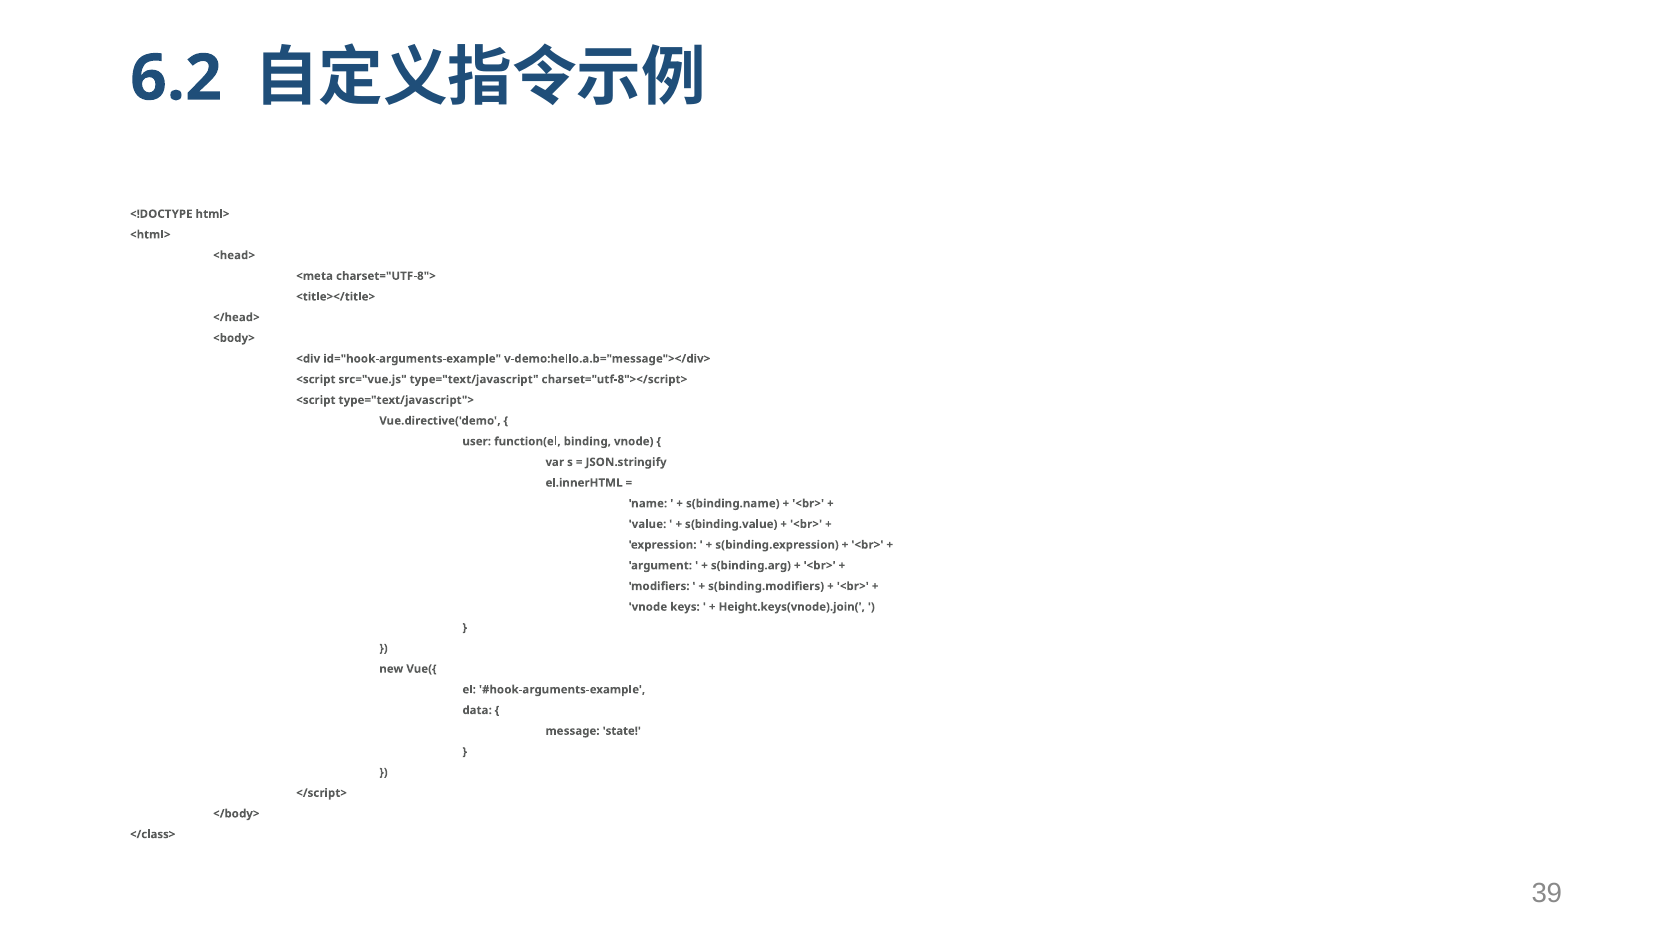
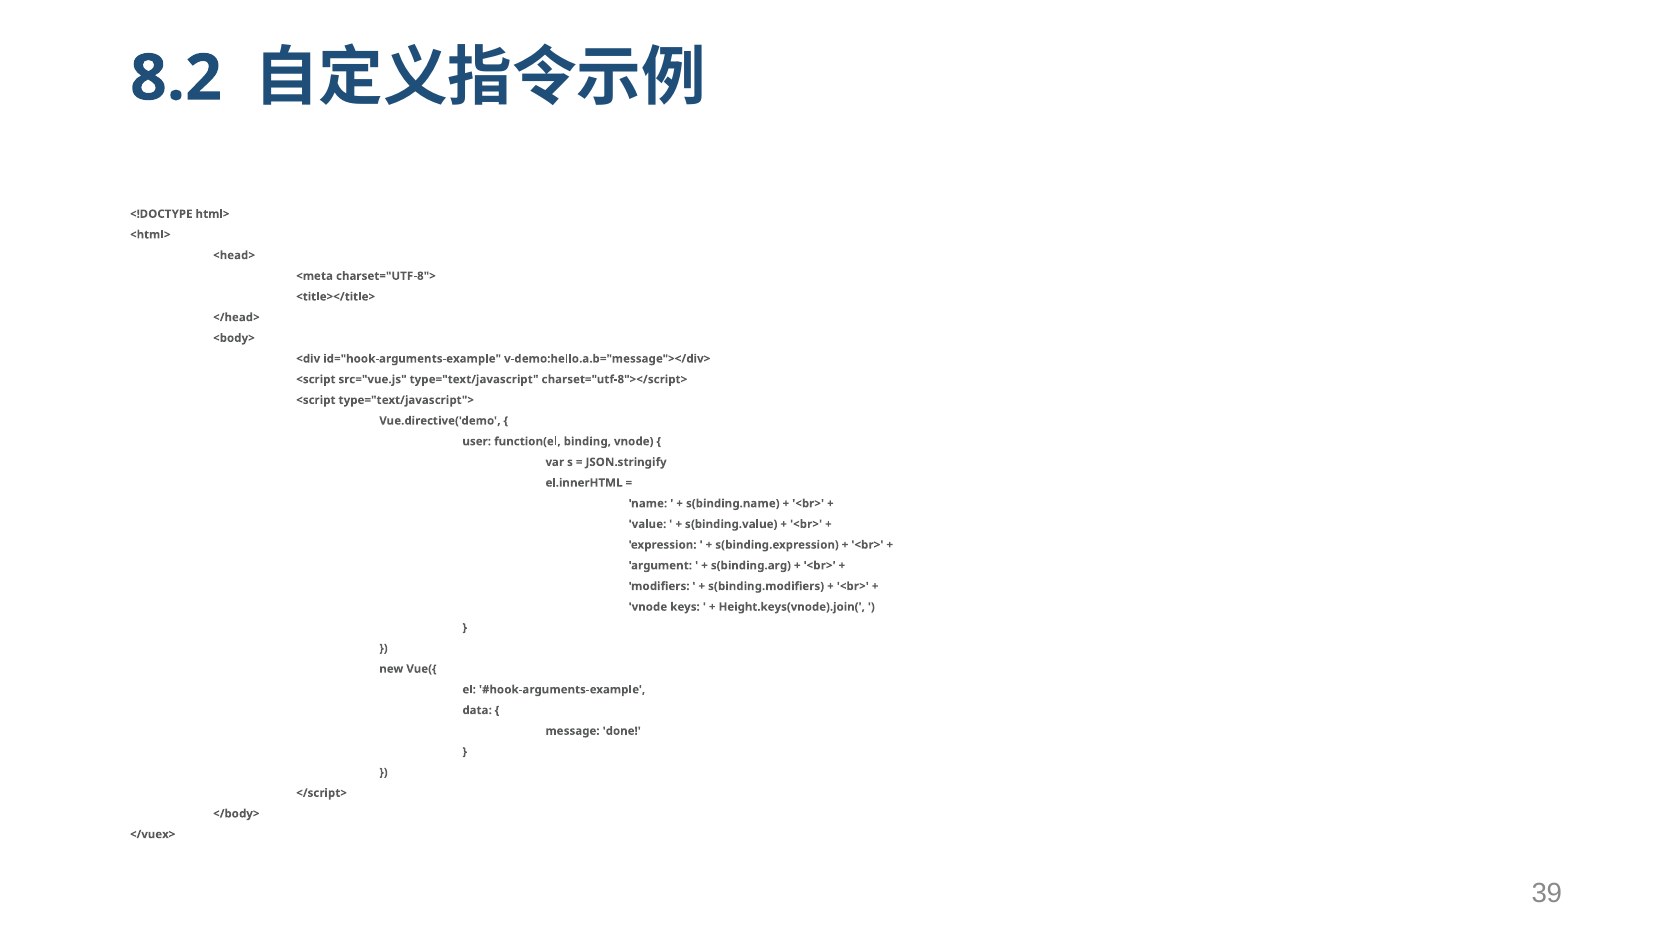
6.2: 6.2 -> 8.2 (176, 78)
state: state -> done (622, 731)
</class>: </class> -> </vuex> (153, 834)
